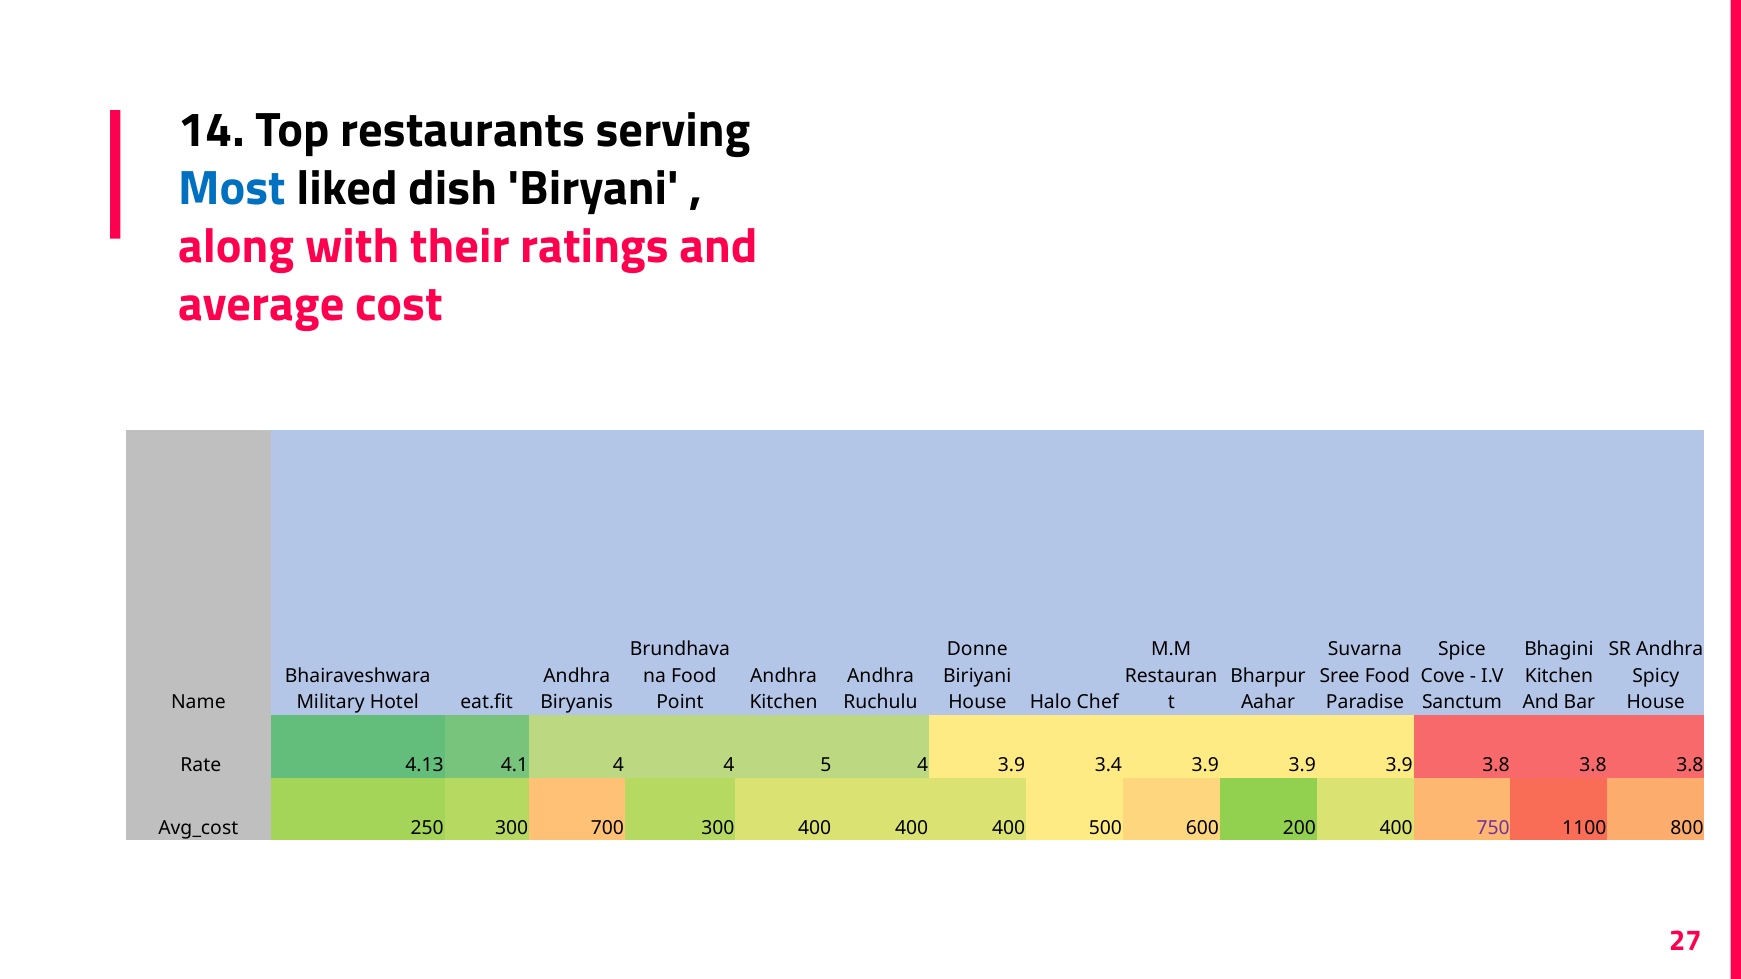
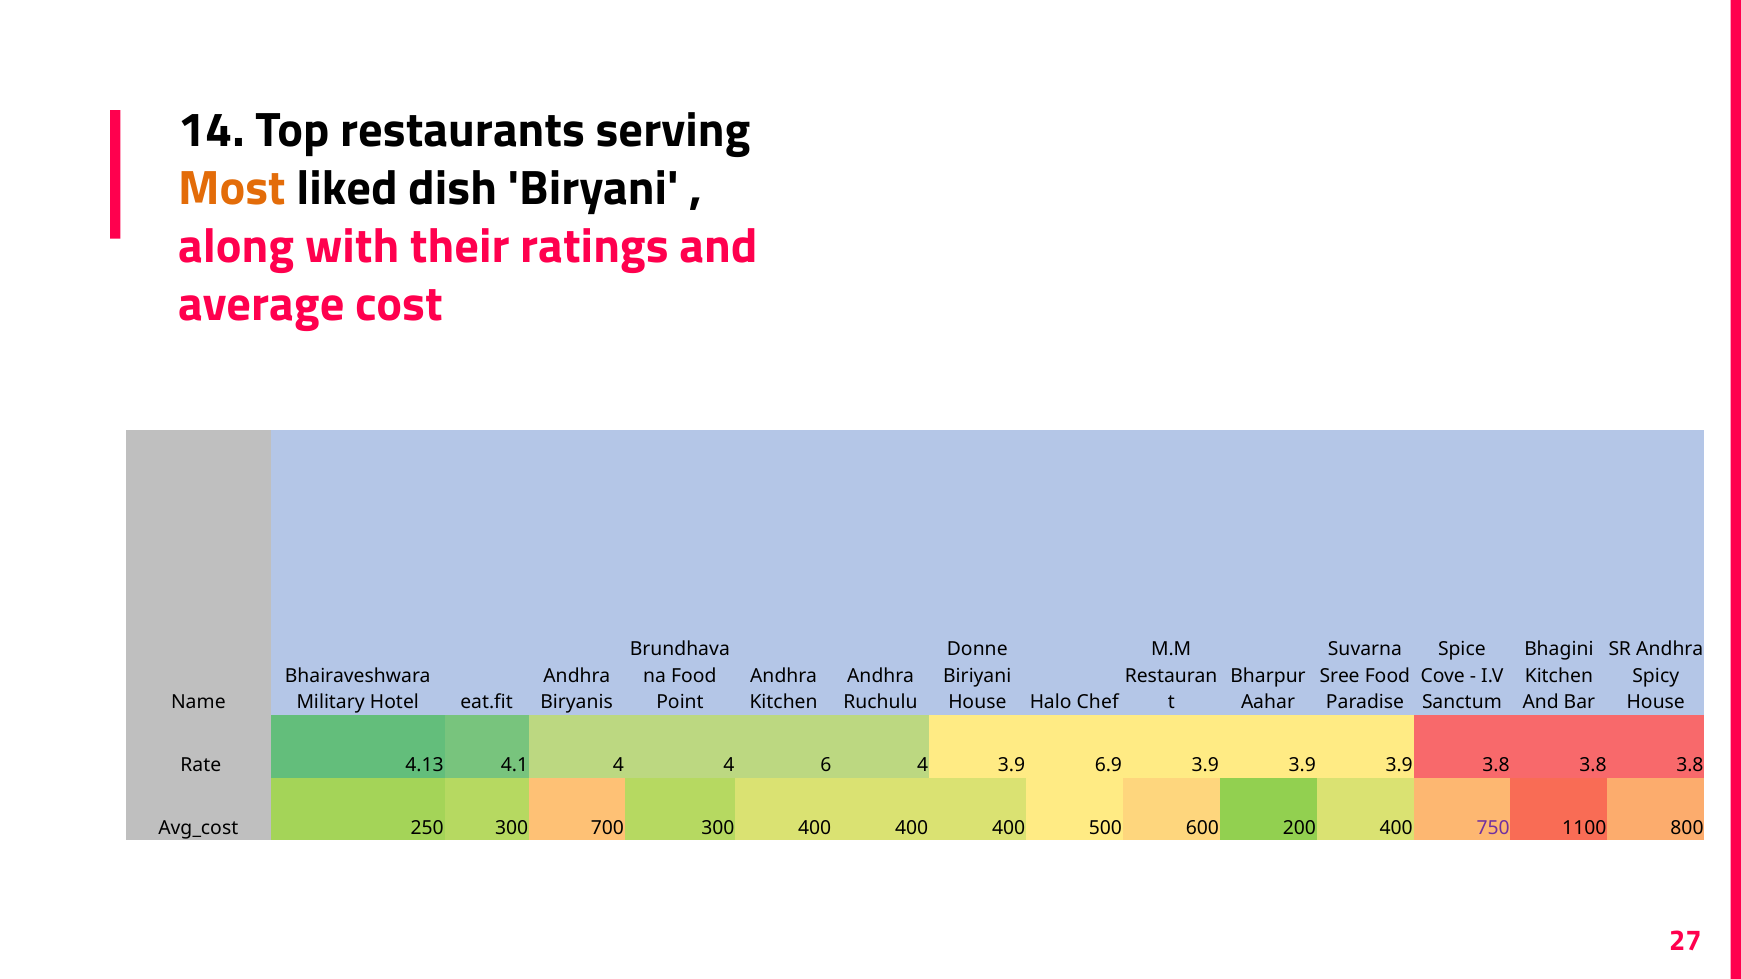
Most colour: blue -> orange (232, 188)
5: 5 -> 6 (826, 766)
3.4: 3.4 -> 6.9 (1108, 766)
